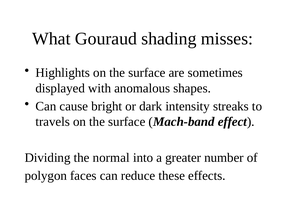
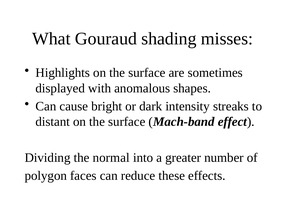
travels: travels -> distant (53, 122)
